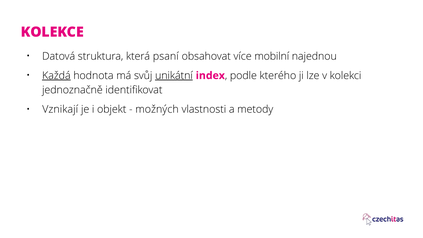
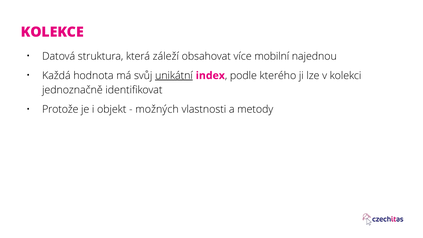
psaní: psaní -> záleží (166, 56)
Každá underline: present -> none (56, 76)
Vznikají: Vznikají -> Protože (60, 109)
